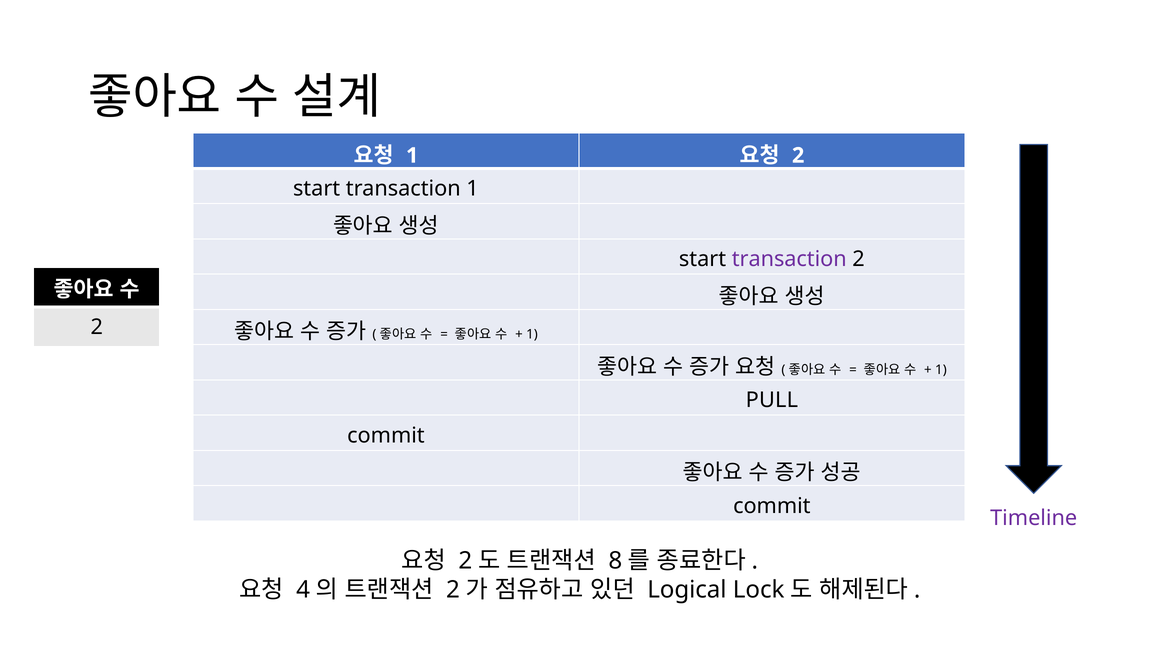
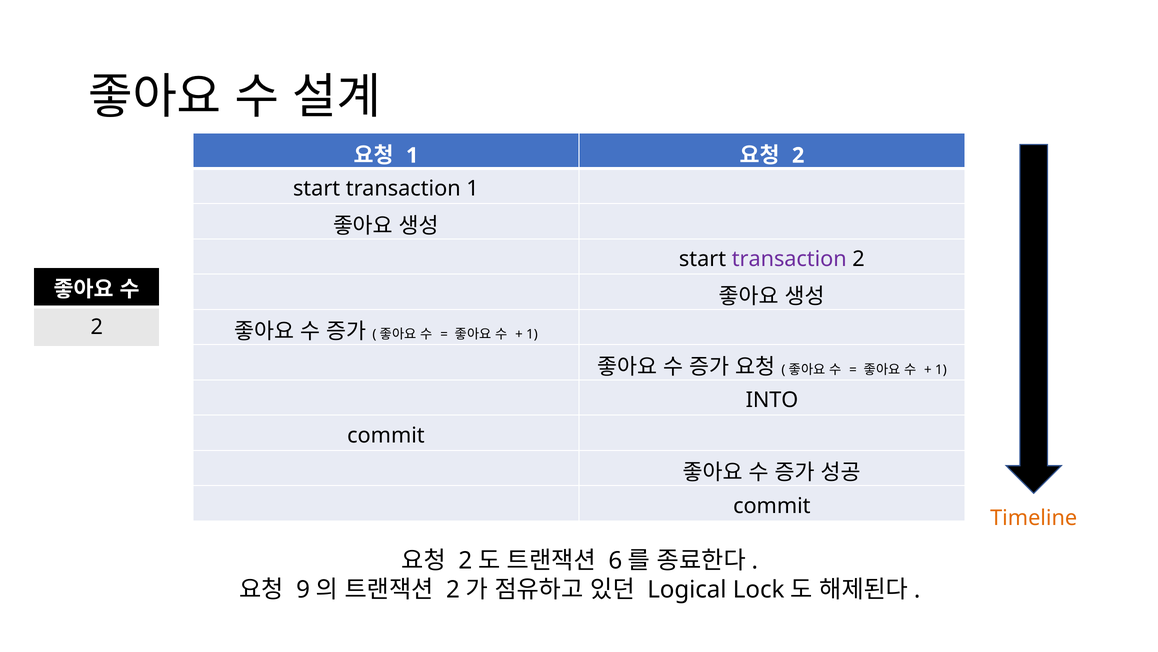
PULL: PULL -> INTO (772, 400)
Timeline colour: purple -> orange (1034, 518)
8: 8 -> 6 (615, 560)
4: 4 -> 9 (303, 589)
